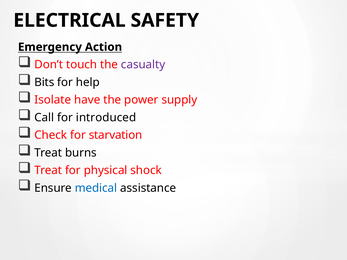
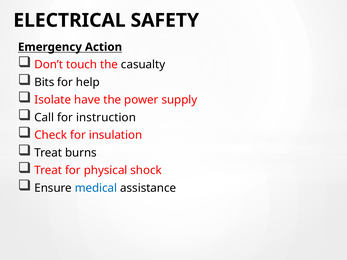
casualty colour: purple -> black (143, 65)
introduced: introduced -> instruction (106, 118)
starvation: starvation -> insulation (116, 135)
